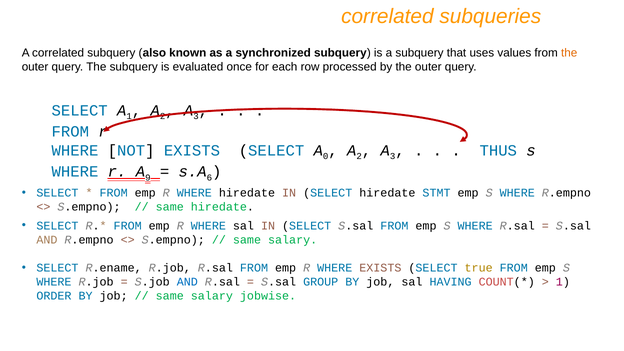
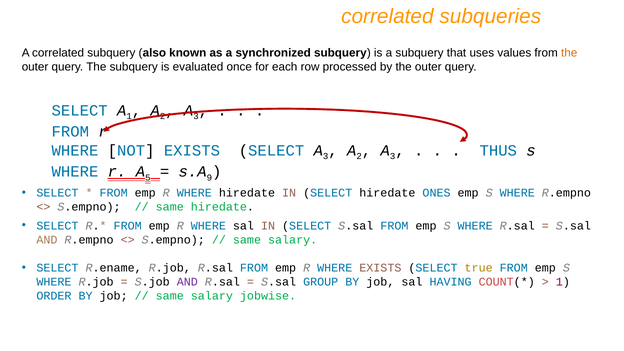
SELECT A 0: 0 -> 3 (326, 156)
9: 9 -> 5 (148, 178)
6: 6 -> 9 (209, 178)
STMT: STMT -> ONES (437, 193)
AND colour: blue -> purple (187, 282)
